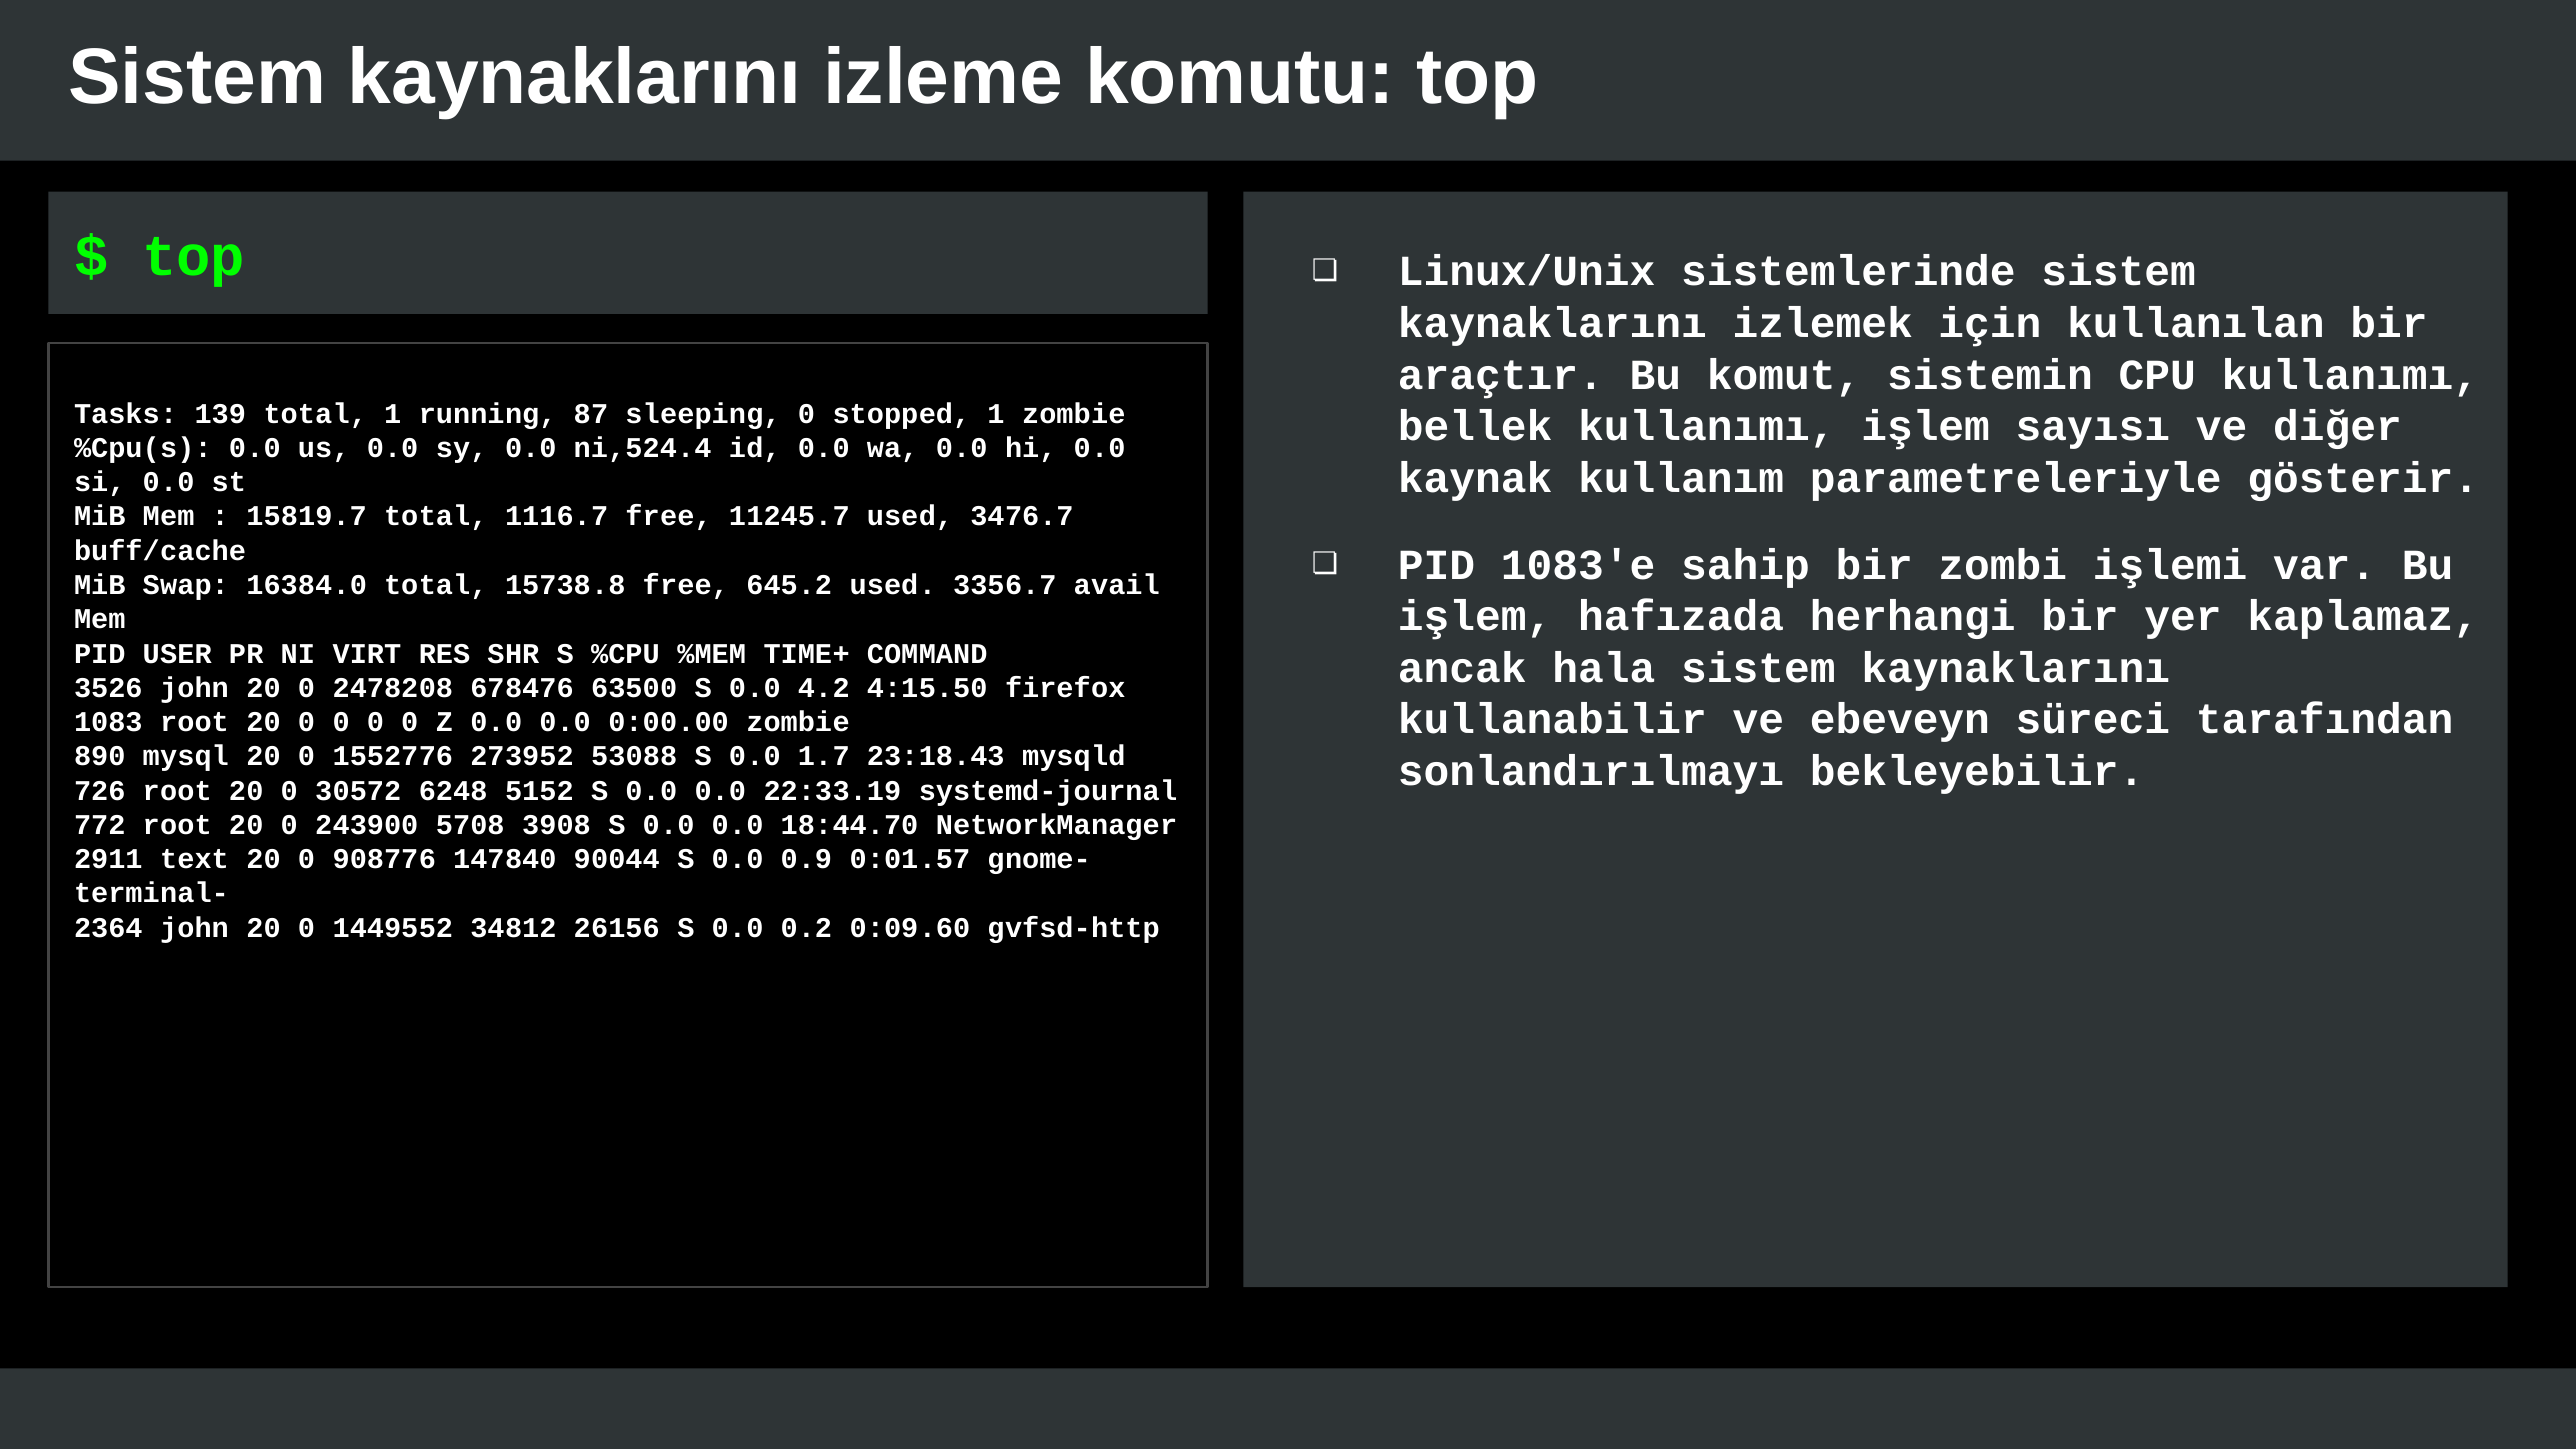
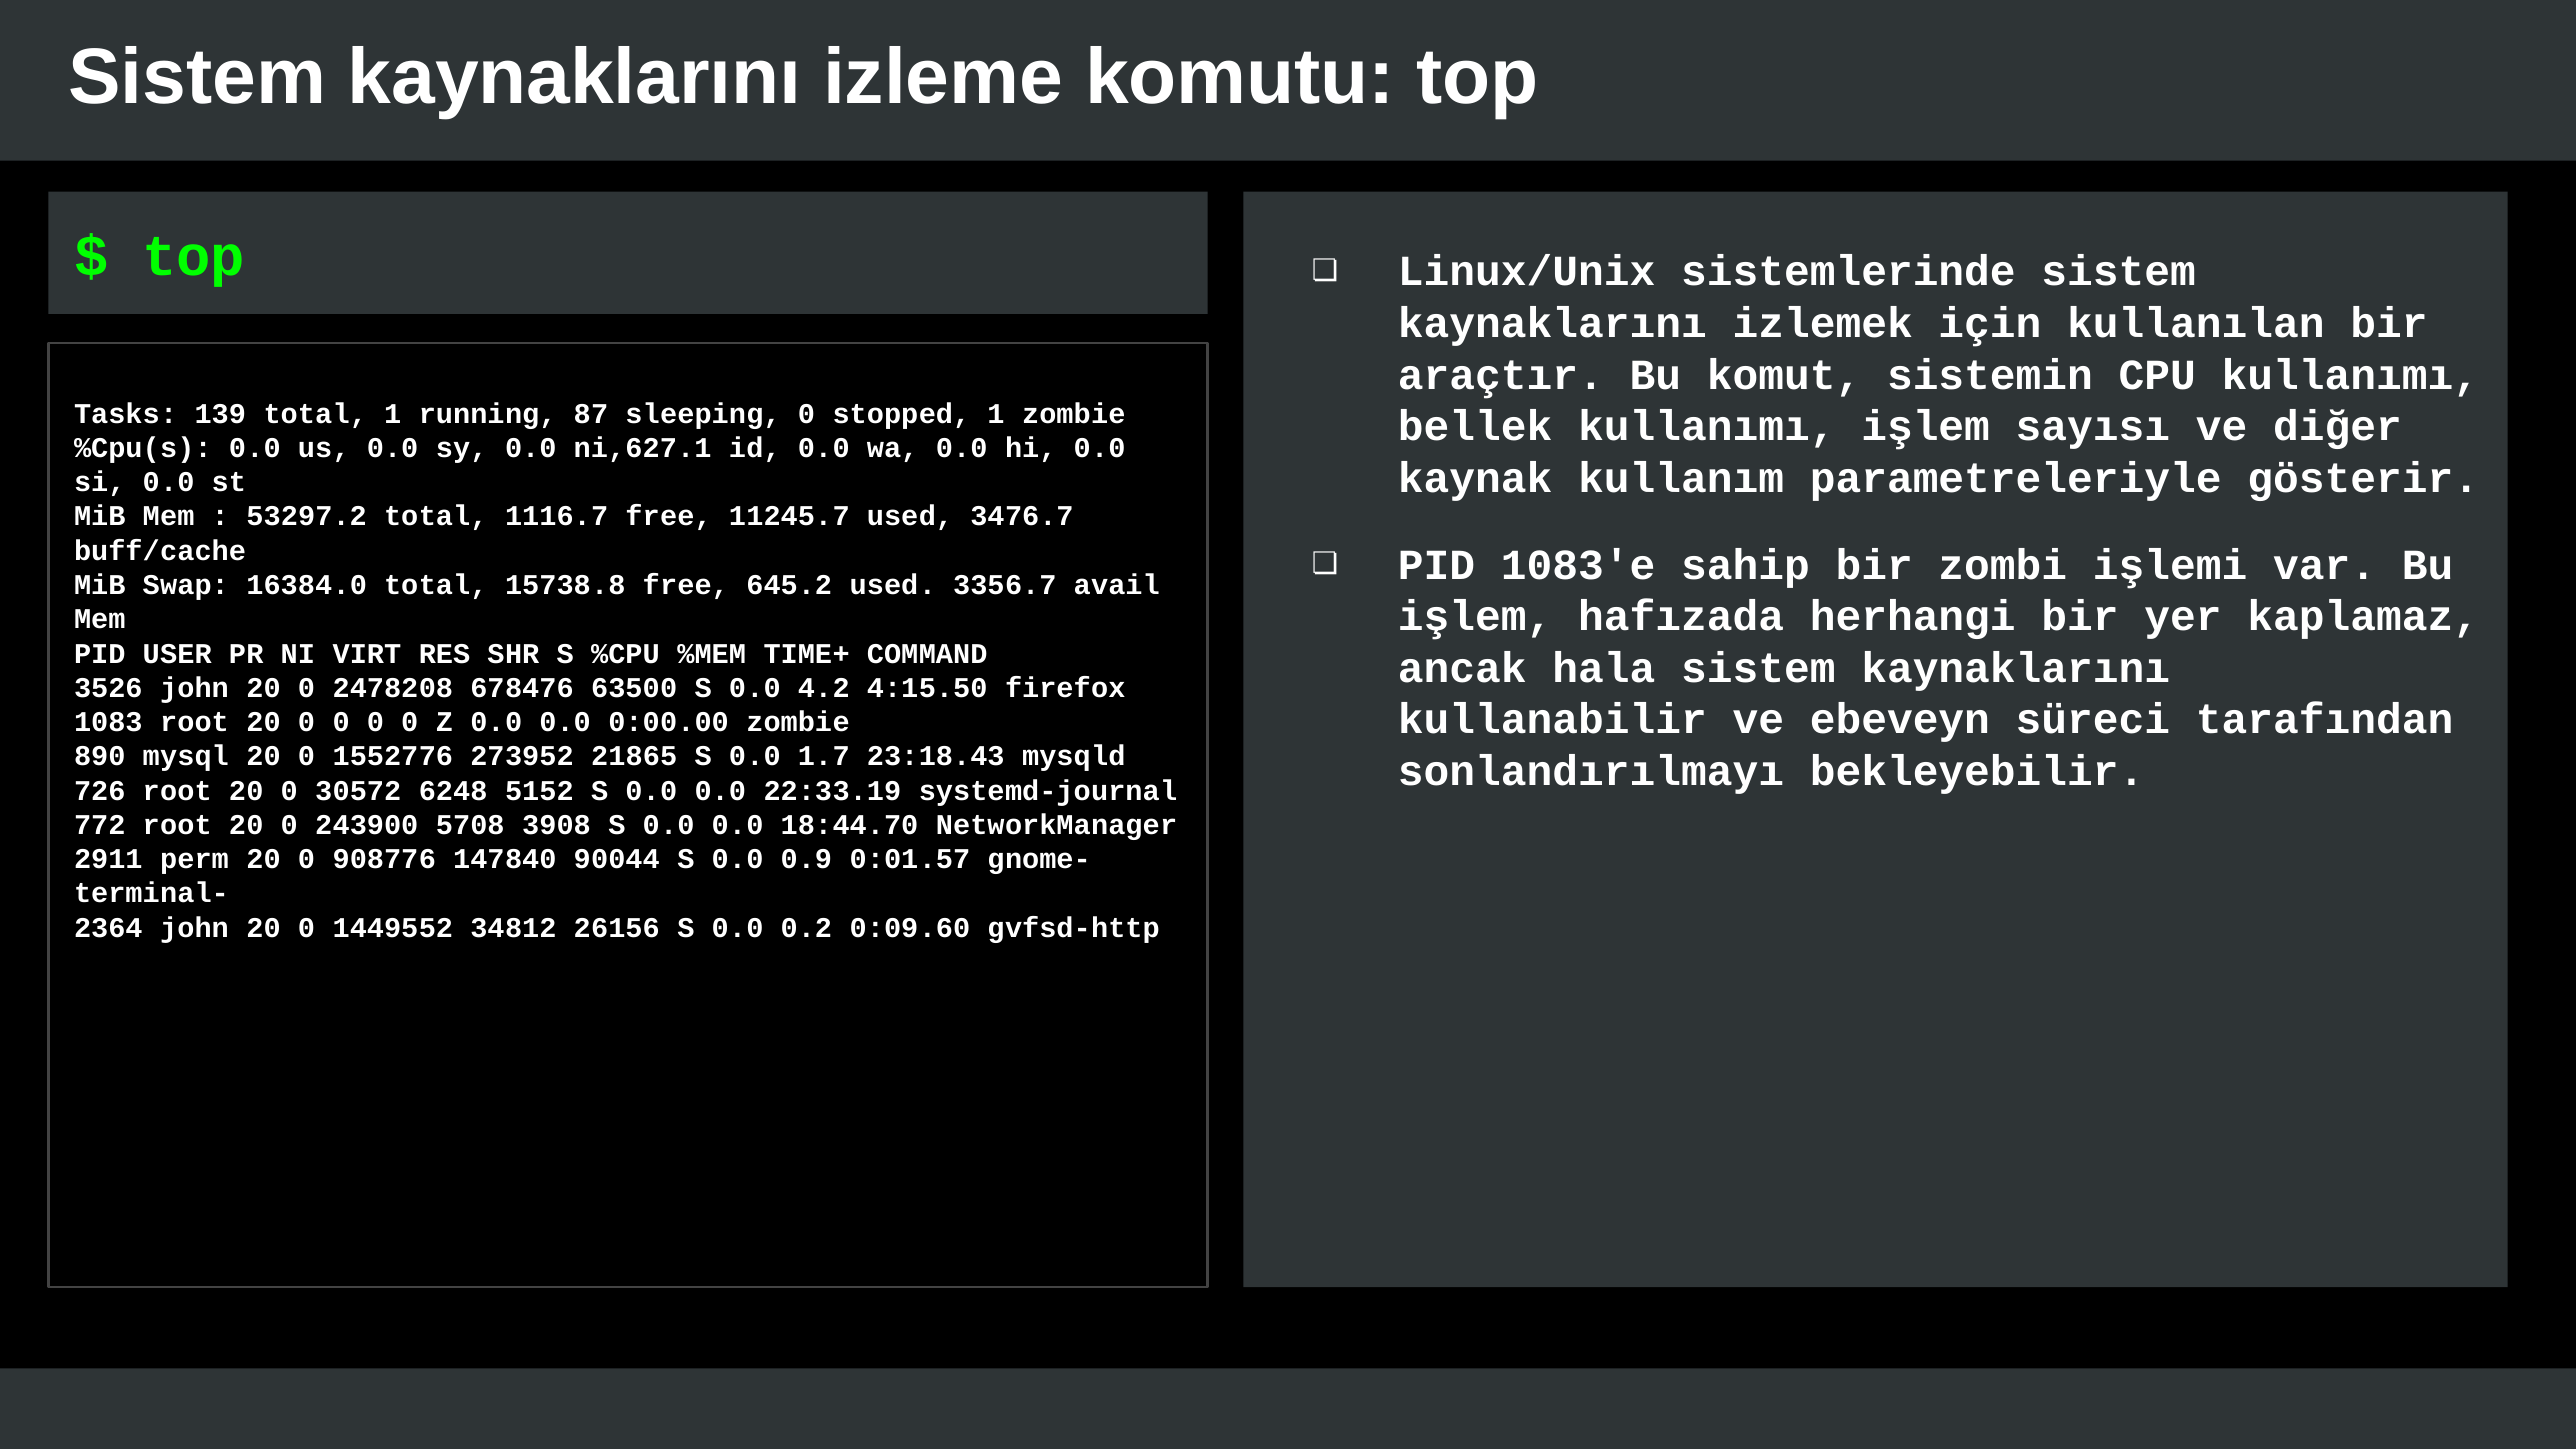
ni,524.4: ni,524.4 -> ni,627.1 (643, 448)
15819.7: 15819.7 -> 53297.2 (307, 517)
53088: 53088 -> 21865 (634, 756)
text: text -> perm (195, 859)
